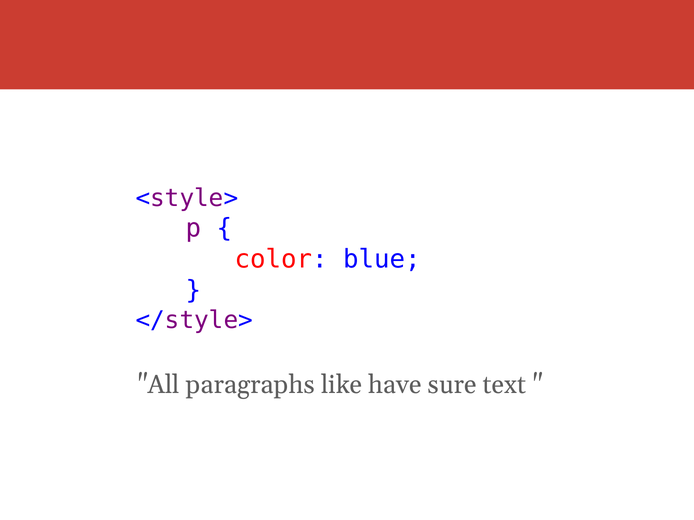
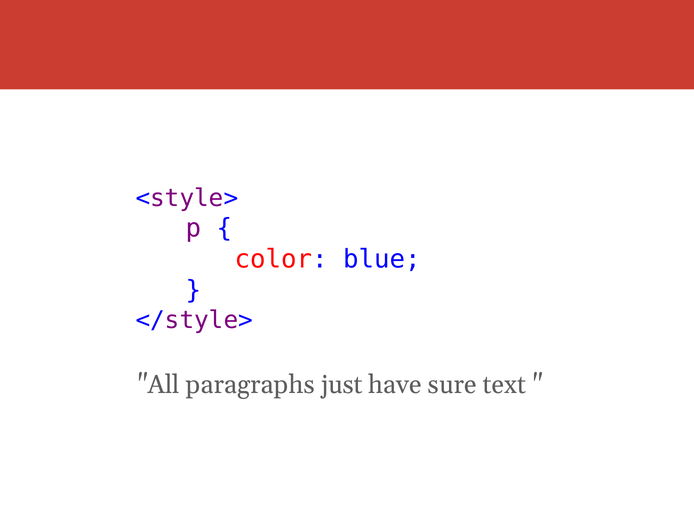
like: like -> just (342, 385)
